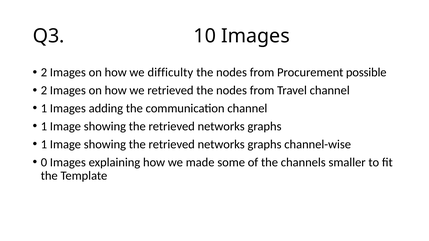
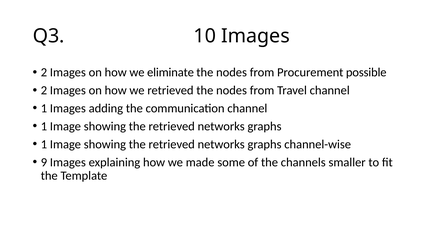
difficulty: difficulty -> eliminate (171, 73)
0: 0 -> 9 (44, 162)
